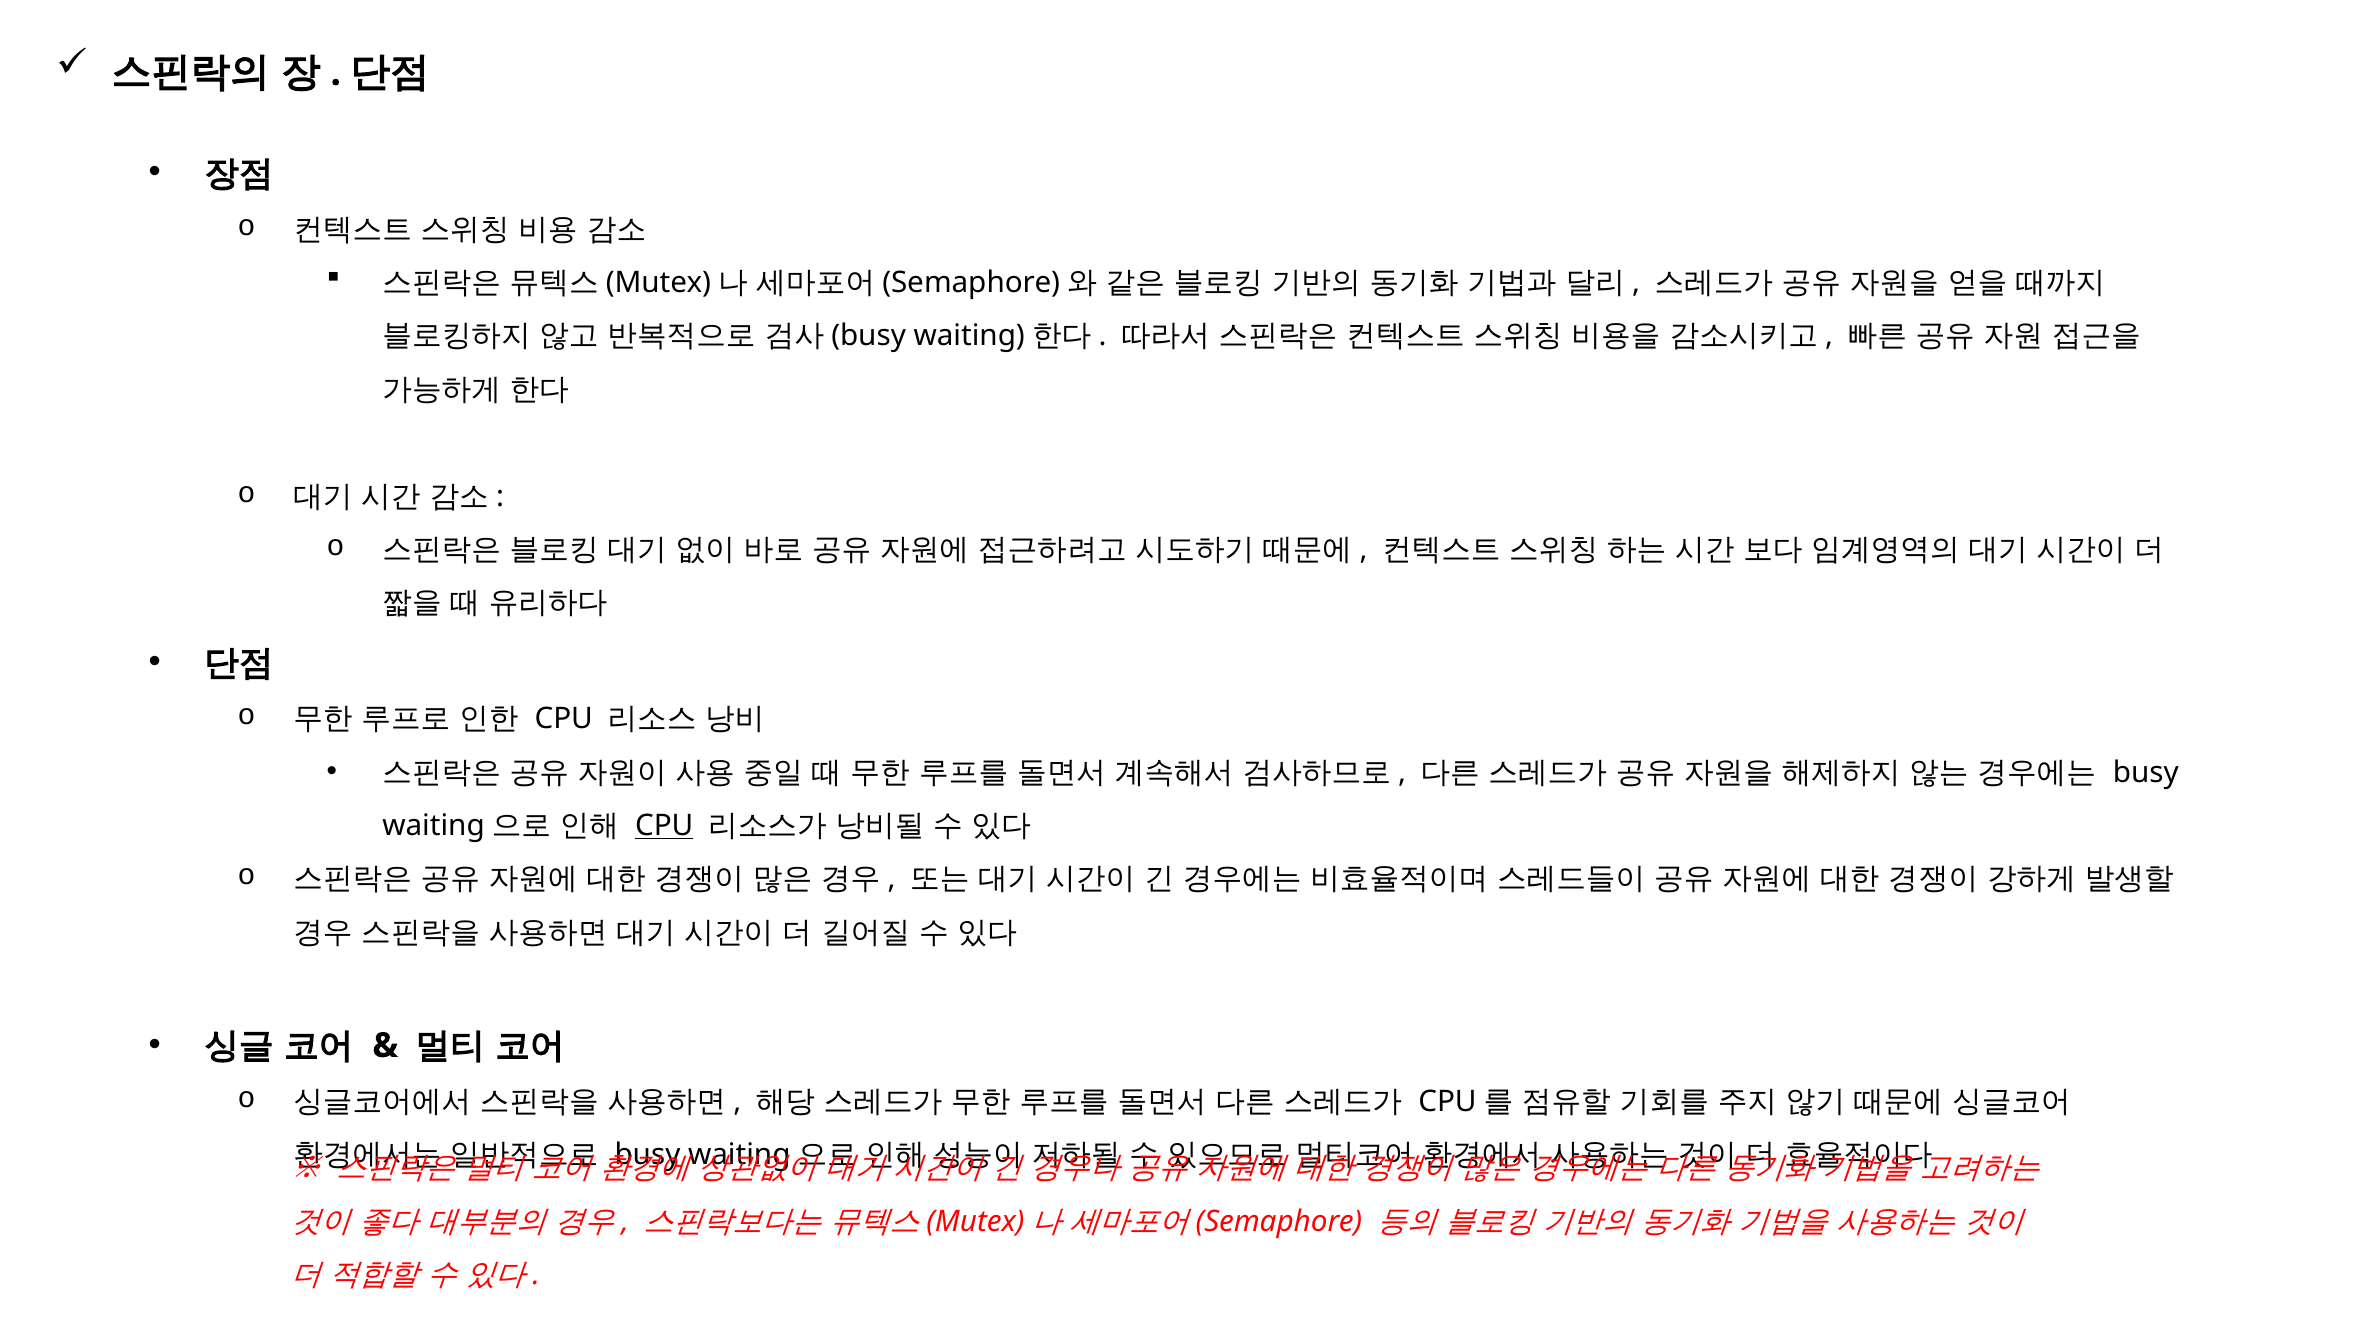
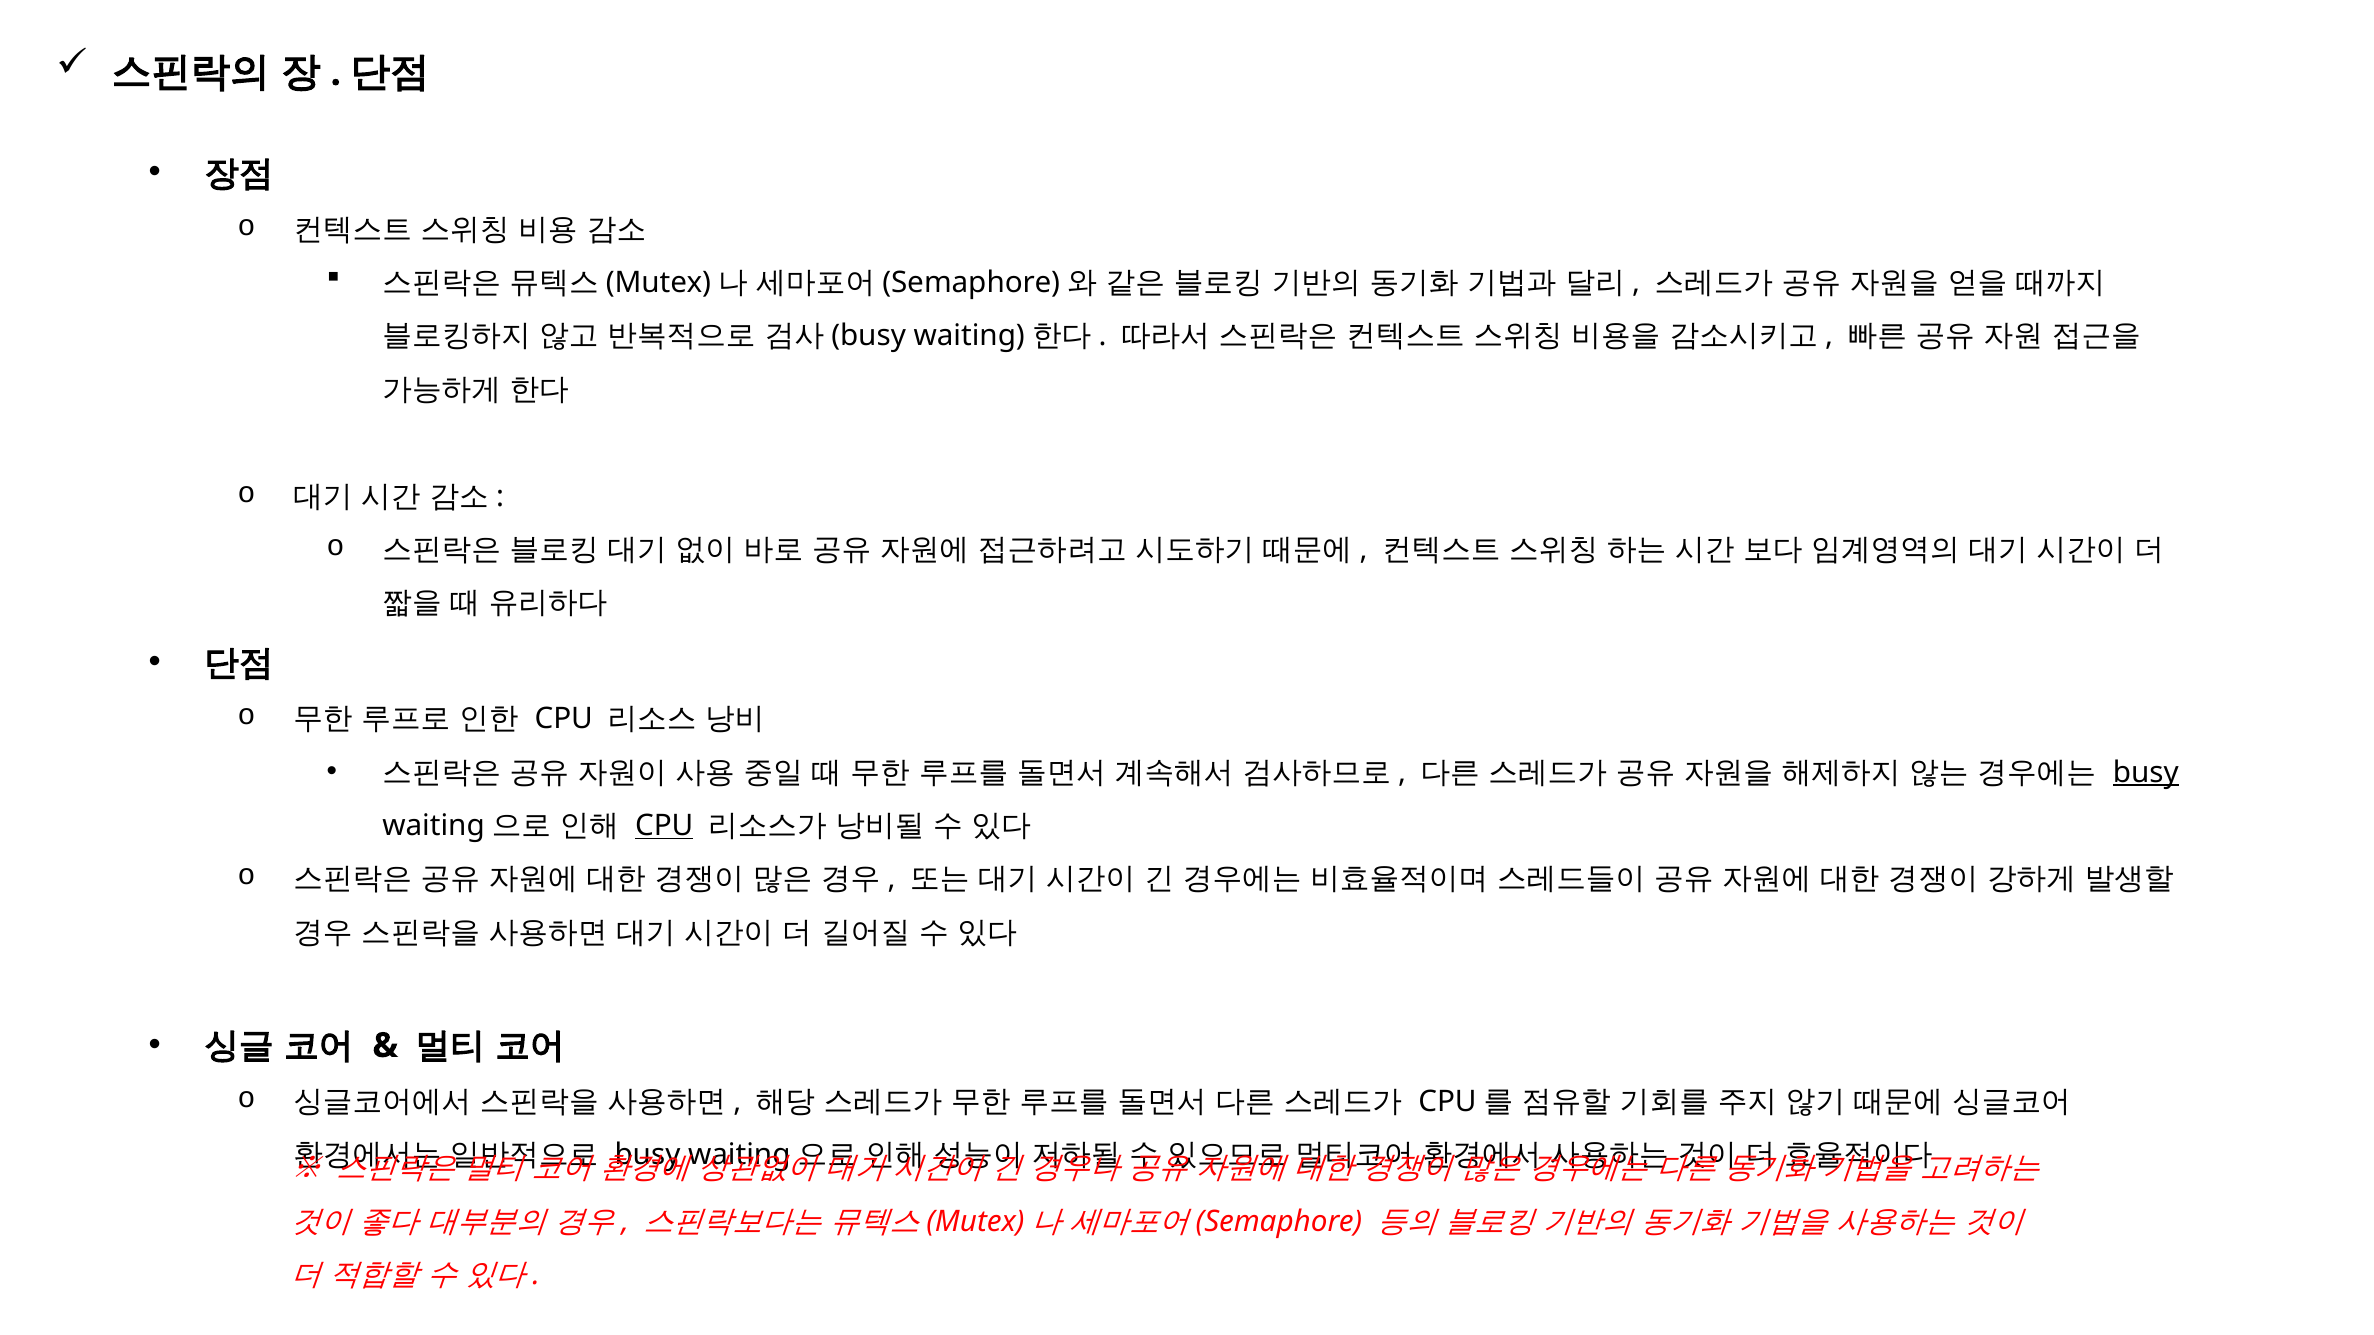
busy underline: none -> present (2146, 773)
